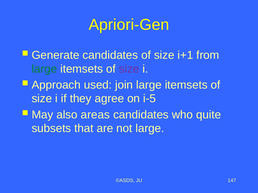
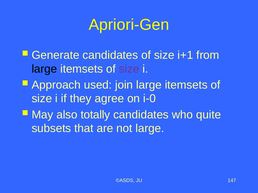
large colour: green -> black (44, 69)
i-5: i-5 -> i-0 (150, 99)
areas: areas -> totally (95, 115)
